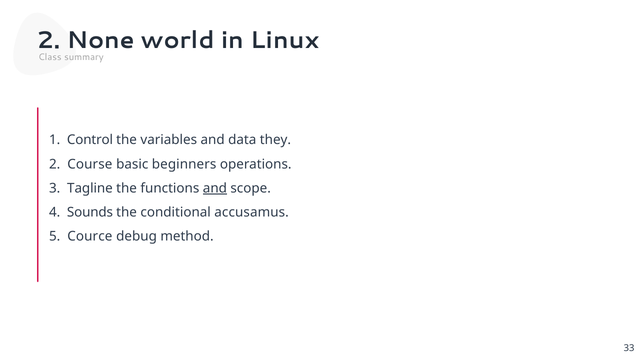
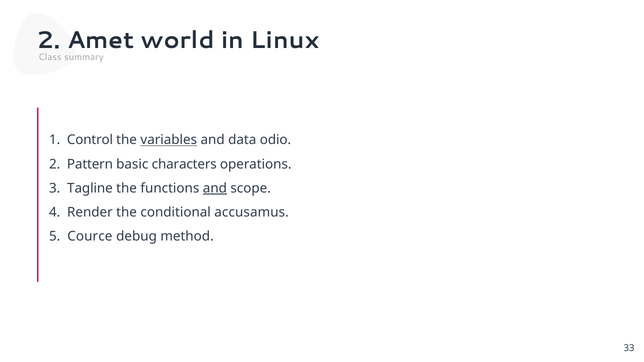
None: None -> Amet (101, 40)
variables underline: none -> present (169, 140)
they: they -> odio (275, 140)
Course: Course -> Pattern (90, 164)
beginners: beginners -> characters (184, 164)
Sounds: Sounds -> Render (90, 212)
